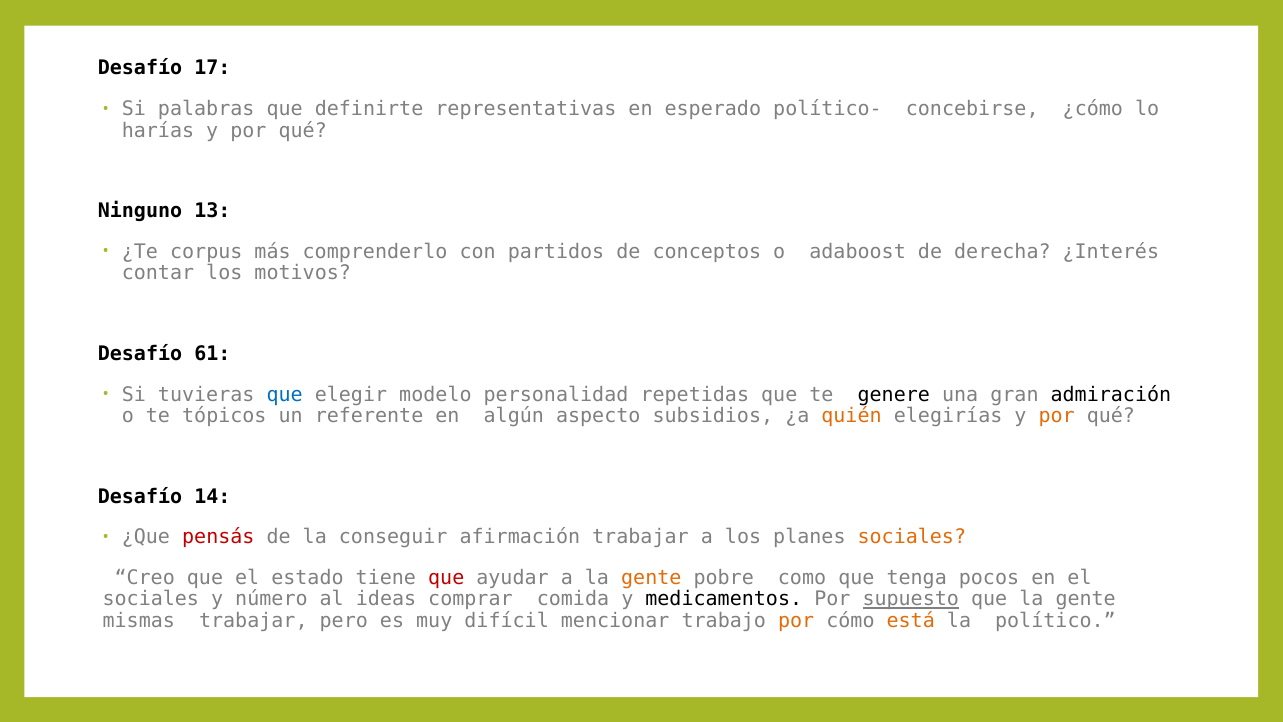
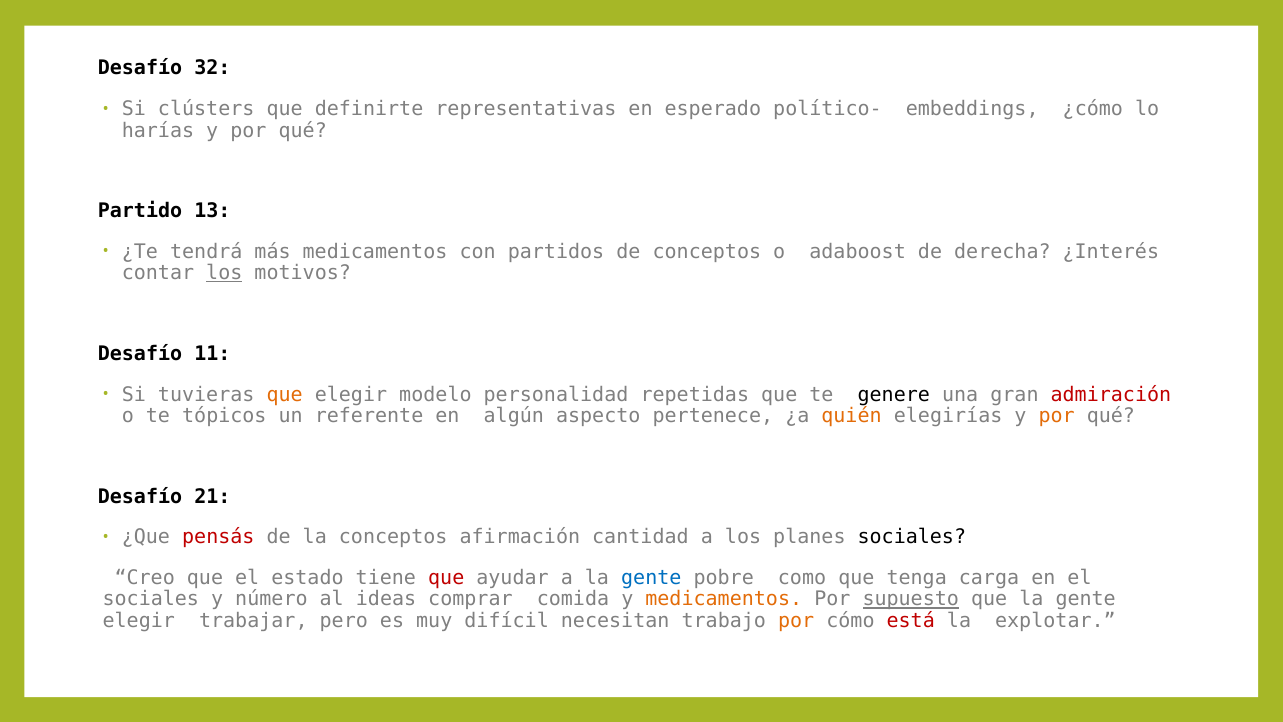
17: 17 -> 32 (212, 68)
palabras: palabras -> clústers (206, 109)
concebirse: concebirse -> embeddings (972, 109)
Ninguno: Ninguno -> Partido (140, 211)
corpus: corpus -> tendrá (206, 251)
más comprenderlo: comprenderlo -> medicamentos (375, 251)
los underline: none -> present (224, 273)
61: 61 -> 11 (212, 354)
que colour: blue -> orange (285, 394)
admiración colour: black -> red (1111, 394)
subsidios: subsidios -> pertenece (713, 416)
14: 14 -> 21 (212, 497)
la conseguir: conseguir -> conceptos (393, 537)
afirmación trabajar: trabajar -> cantidad (640, 537)
sociales colour: orange -> black (912, 537)
gente colour: orange -> blue (651, 577)
pocos: pocos -> carga (989, 577)
medicamentos colour: black -> orange (724, 599)
mismas: mismas -> elegir (139, 621)
mencionar: mencionar -> necesitan (615, 621)
está colour: orange -> red (911, 621)
político: político -> explotar (1055, 621)
